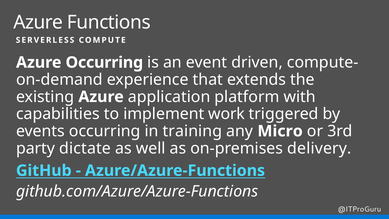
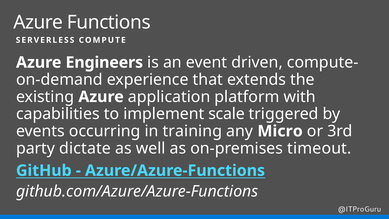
Azure Occurring: Occurring -> Engineers (104, 62)
work: work -> scale (227, 114)
delivery: delivery -> timeout (319, 148)
